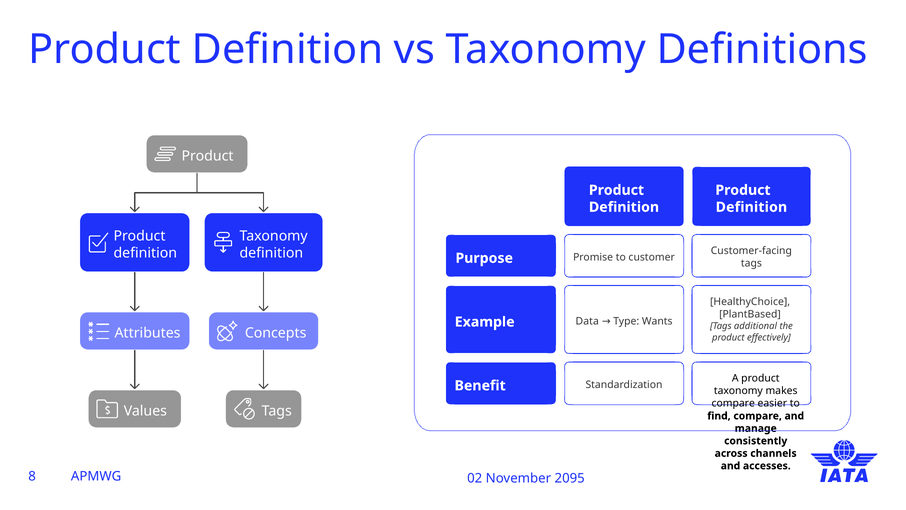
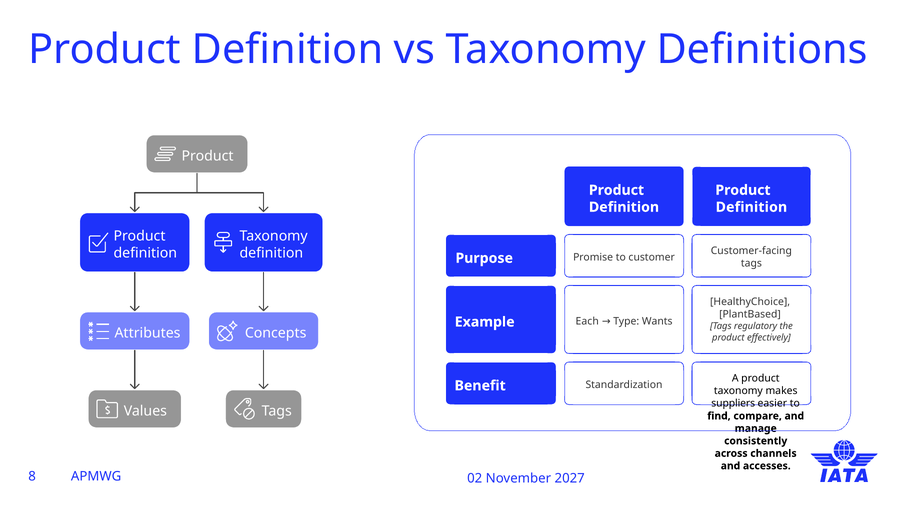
Data: Data -> Each (587, 321)
additional: additional -> regulatory (756, 326)
compare: compare -> suppliers (733, 403)
2095: 2095 -> 2027 (570, 478)
